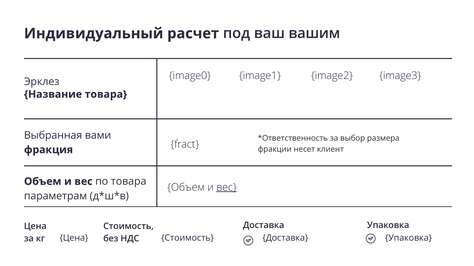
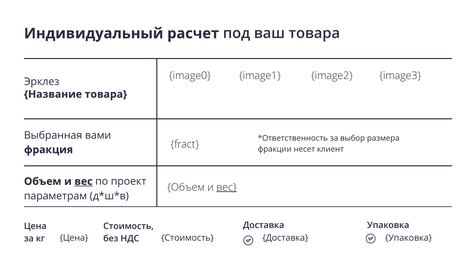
ваш вашим: вашим -> товара (314, 34)
вес underline: none -> present (83, 182)
по товара: товара -> проект (129, 182)
